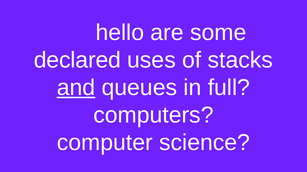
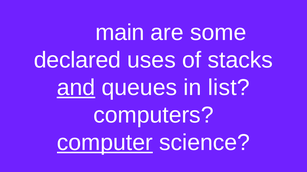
hello: hello -> main (120, 33)
full: full -> list (229, 88)
computer underline: none -> present (105, 143)
